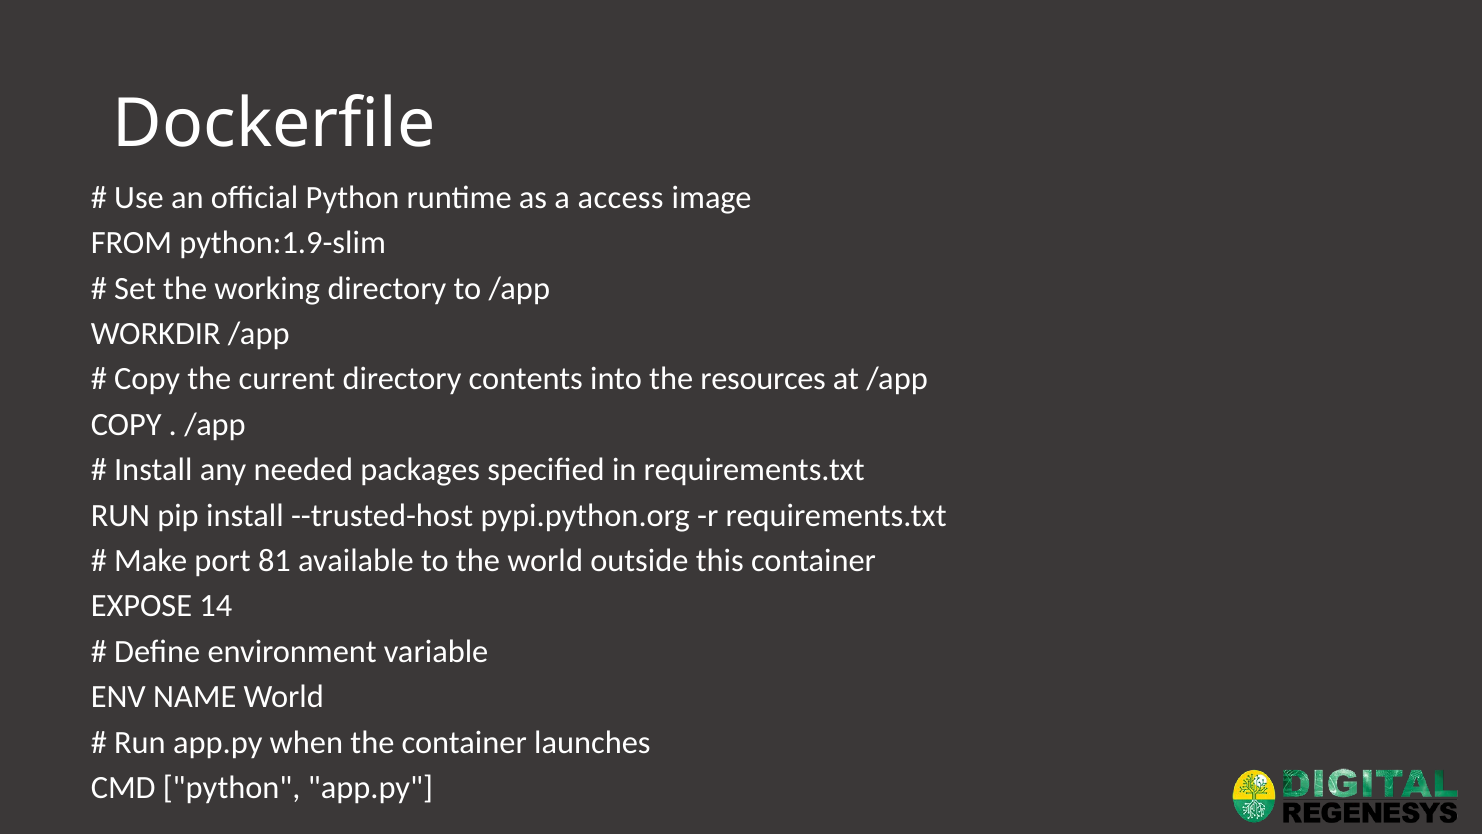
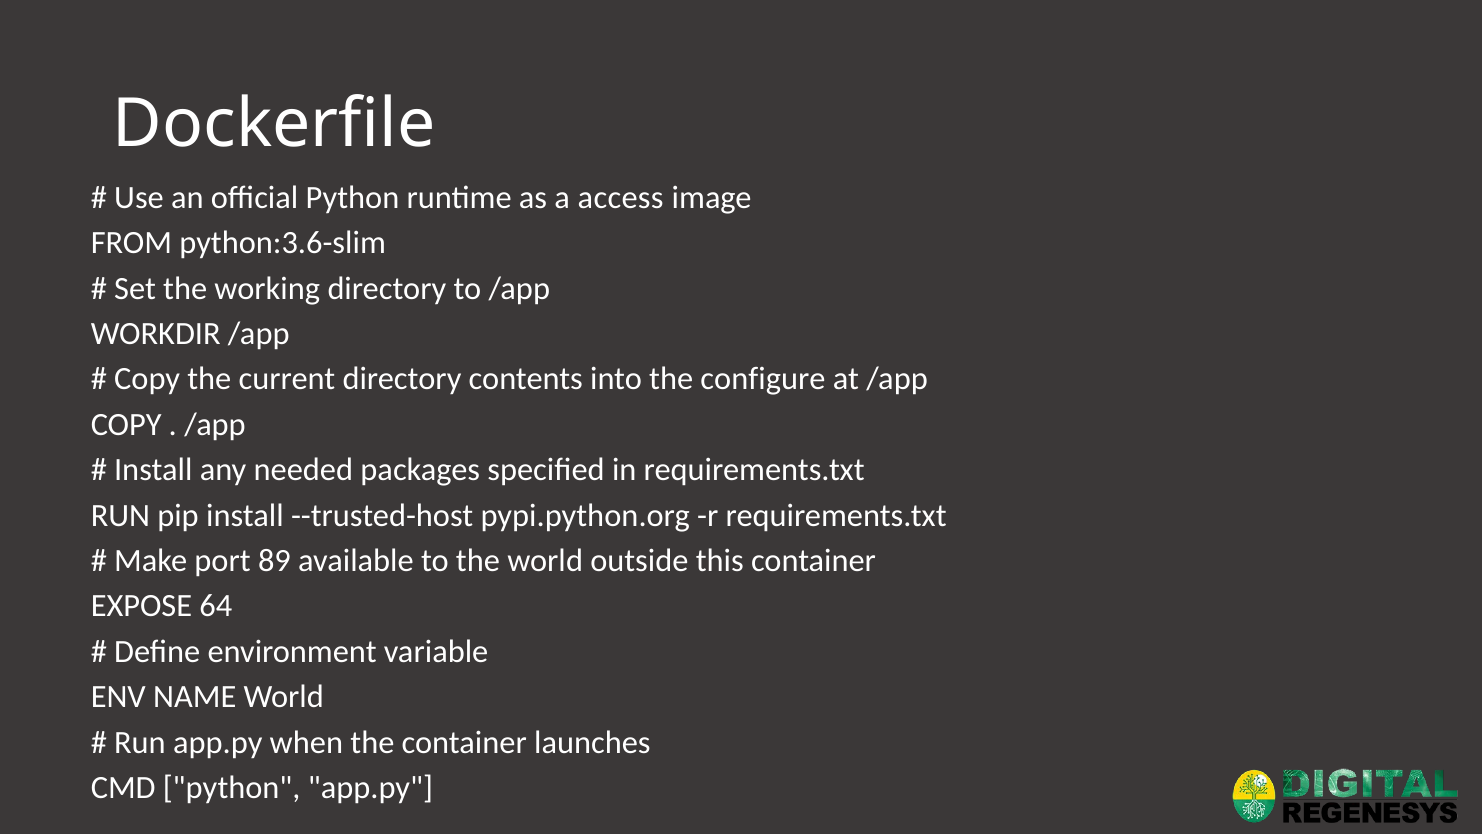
python:1.9-slim: python:1.9-slim -> python:3.6-slim (283, 243)
resources: resources -> configure (763, 379)
81: 81 -> 89 (274, 561)
14: 14 -> 64 (216, 606)
